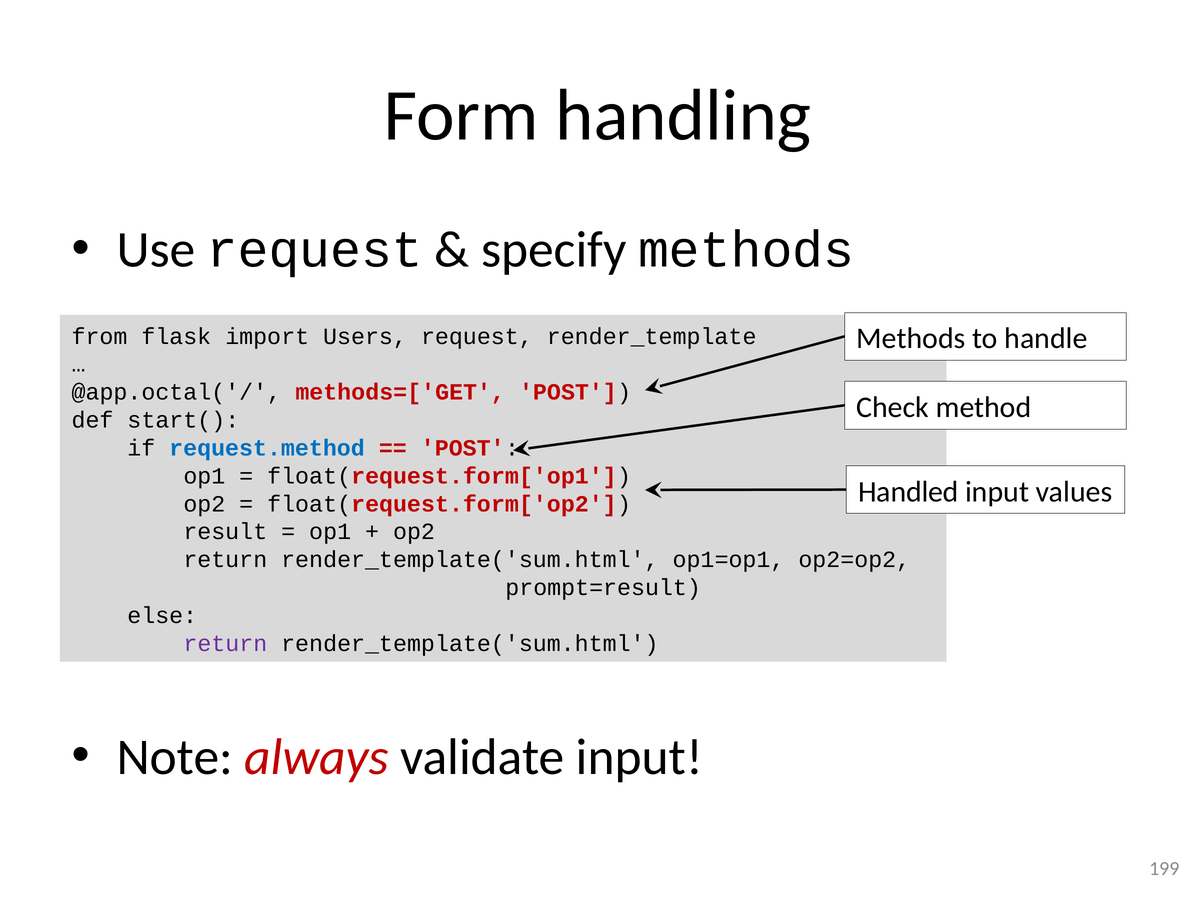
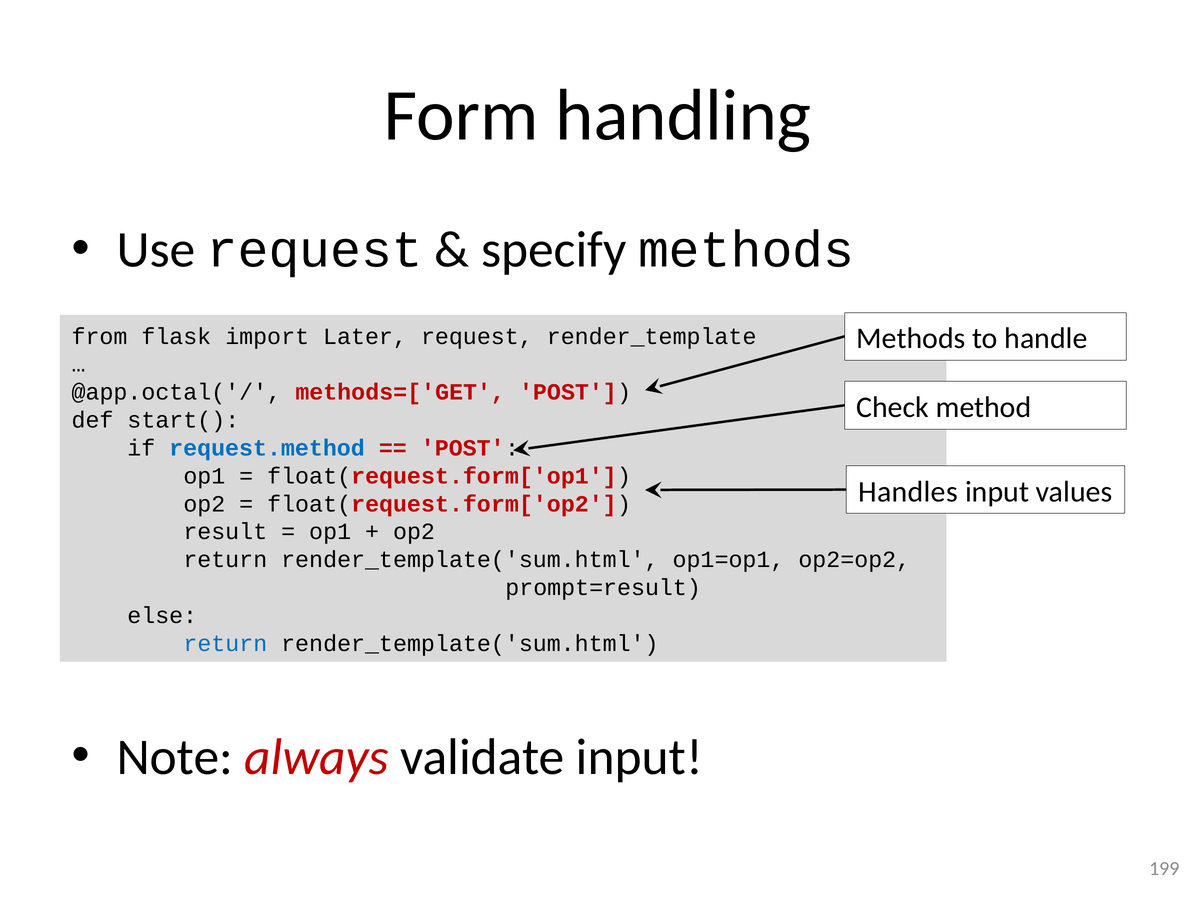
Users: Users -> Later (365, 336)
Handled: Handled -> Handles (908, 492)
return colour: purple -> blue (225, 643)
